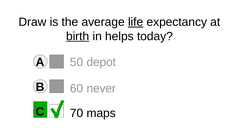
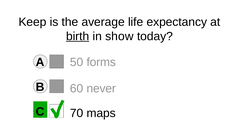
Draw: Draw -> Keep (32, 22)
life underline: present -> none (136, 22)
helps: helps -> show (119, 36)
depot: depot -> forms (101, 62)
